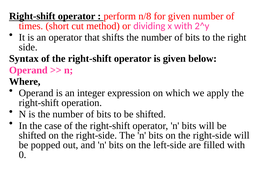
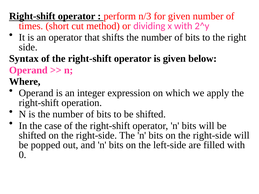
n/8: n/8 -> n/3 (145, 16)
